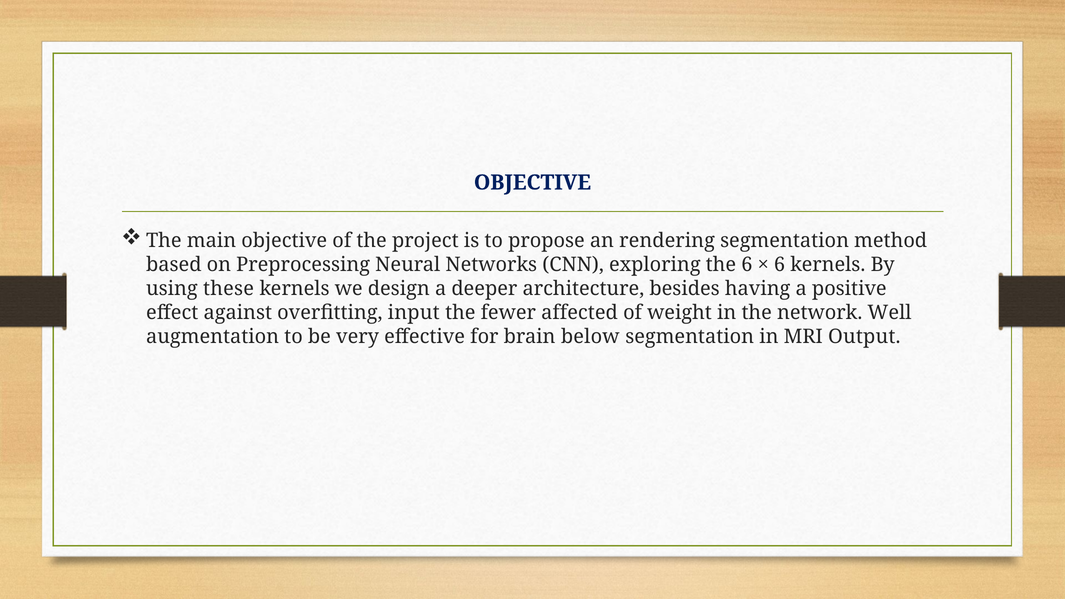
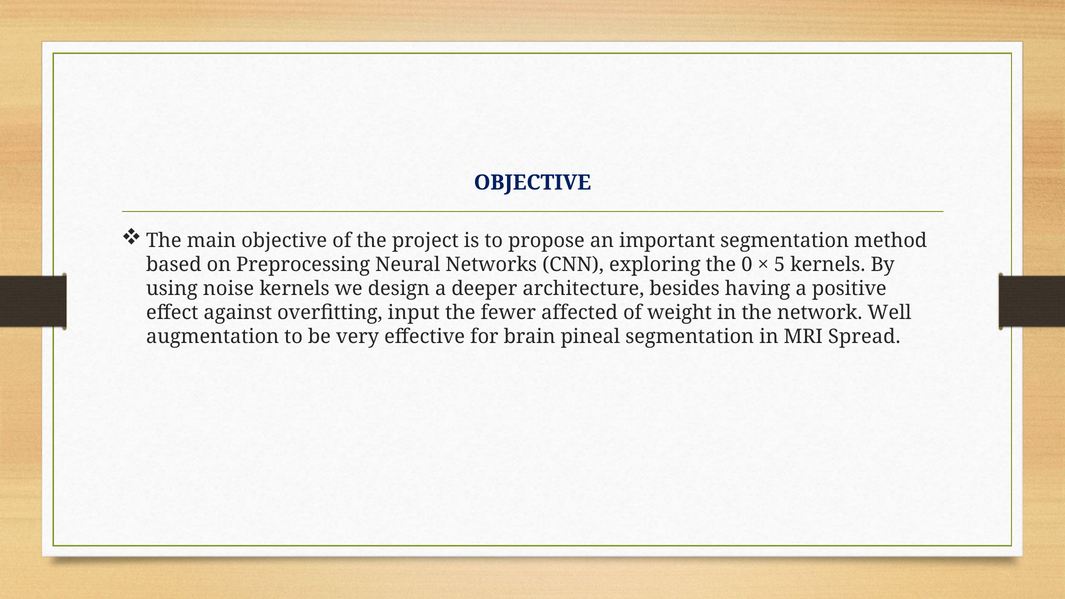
rendering: rendering -> important (667, 241)
the 6: 6 -> 0 (747, 265)
6: 6 -> 5 (780, 265)
these: these -> noise (229, 289)
below: below -> pineal (590, 337)
Output: Output -> Spread (864, 337)
